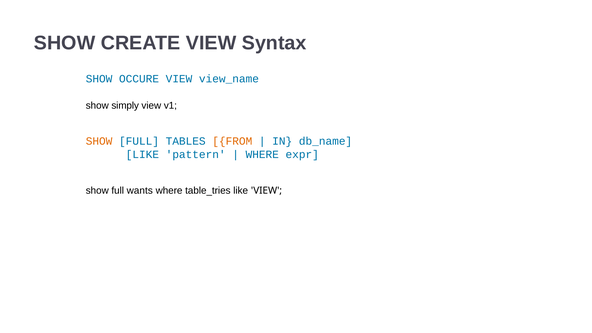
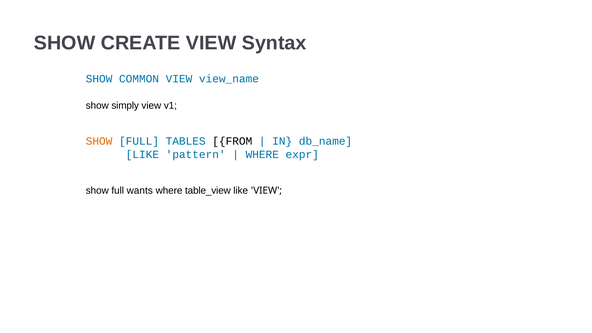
OCCURE: OCCURE -> COMMON (139, 79)
FROM colour: orange -> black (232, 141)
table_tries: table_tries -> table_view (208, 191)
